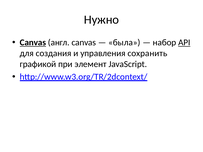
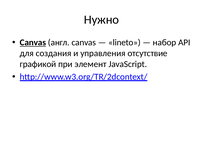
была: была -> lineto (124, 43)
API underline: present -> none (184, 43)
сохранить: сохранить -> отсутствие (147, 53)
